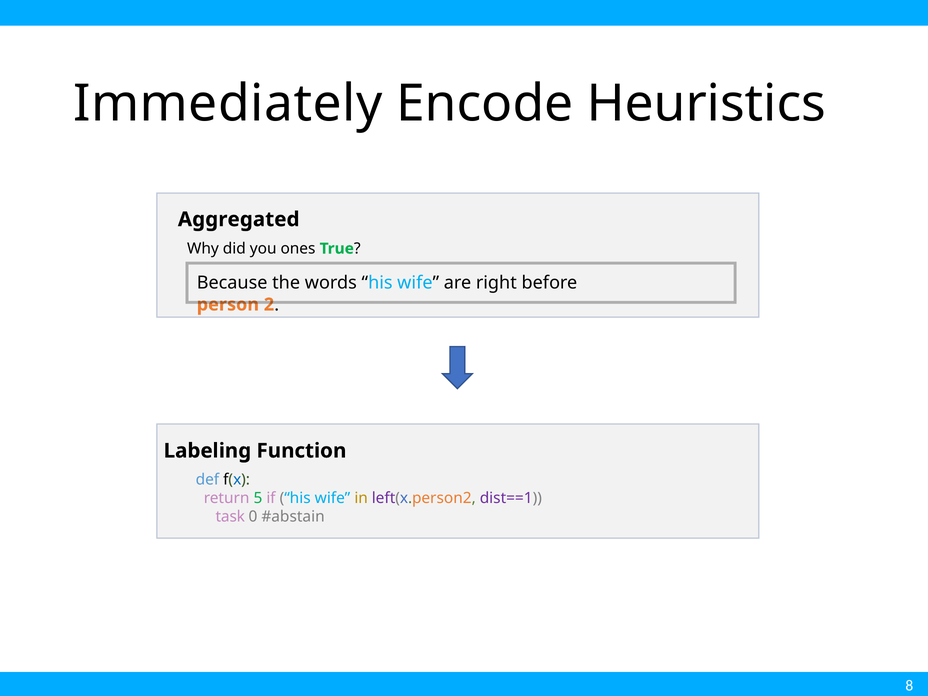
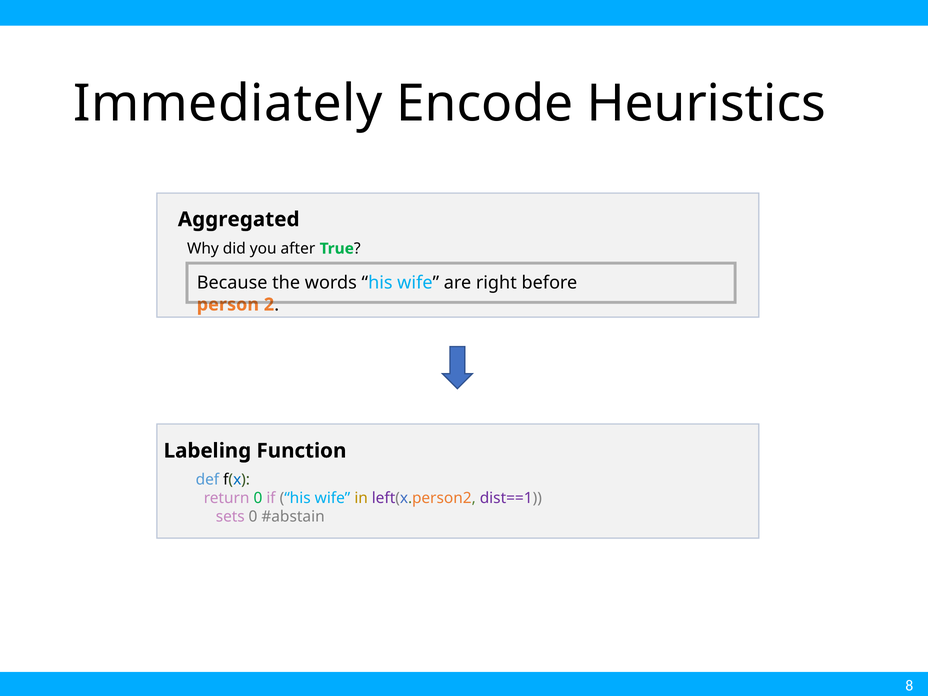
ones: ones -> after (298, 249)
return 5: 5 -> 0 (258, 498)
task: task -> sets (230, 517)
